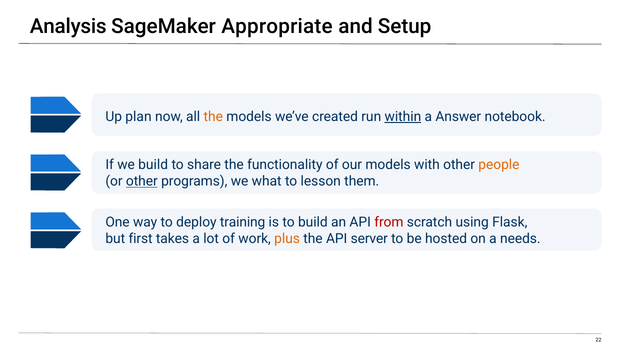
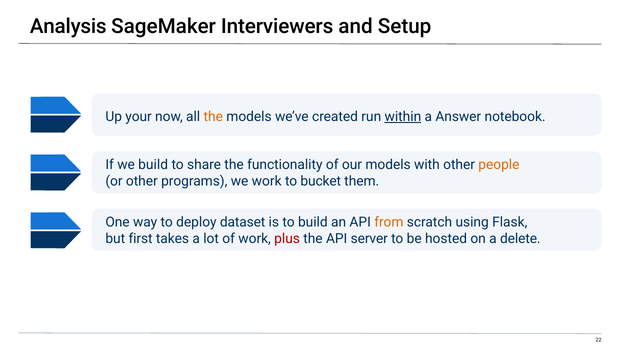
Appropriate: Appropriate -> Interviewers (277, 26)
plan: plan -> your (139, 116)
other underline: present -> none (142, 181)
we what: what -> work (267, 181)
lesson: lesson -> bucket (321, 181)
training: training -> dataset (243, 222)
from colour: red -> orange (389, 222)
plus colour: orange -> red (287, 238)
needs: needs -> delete (520, 238)
